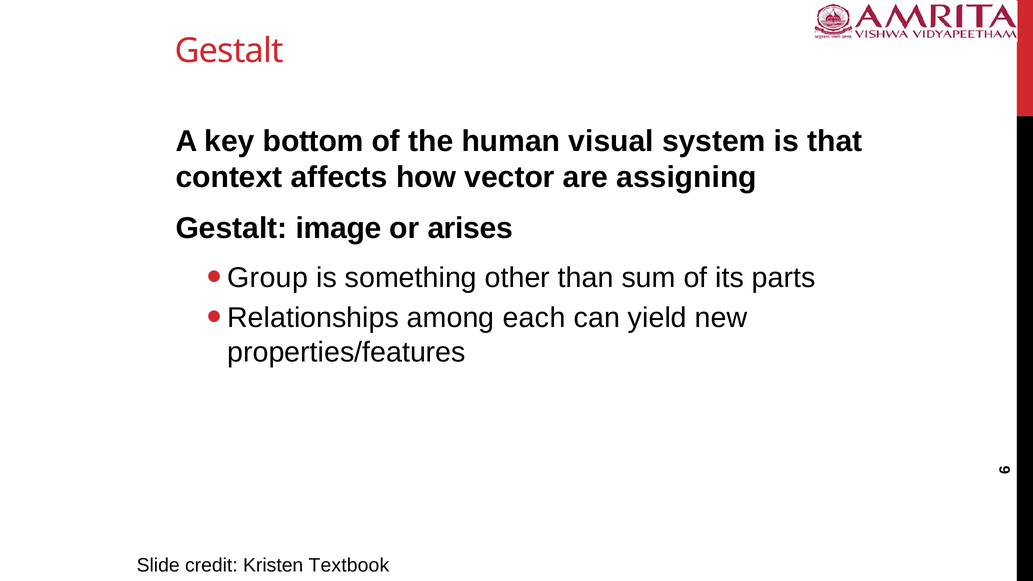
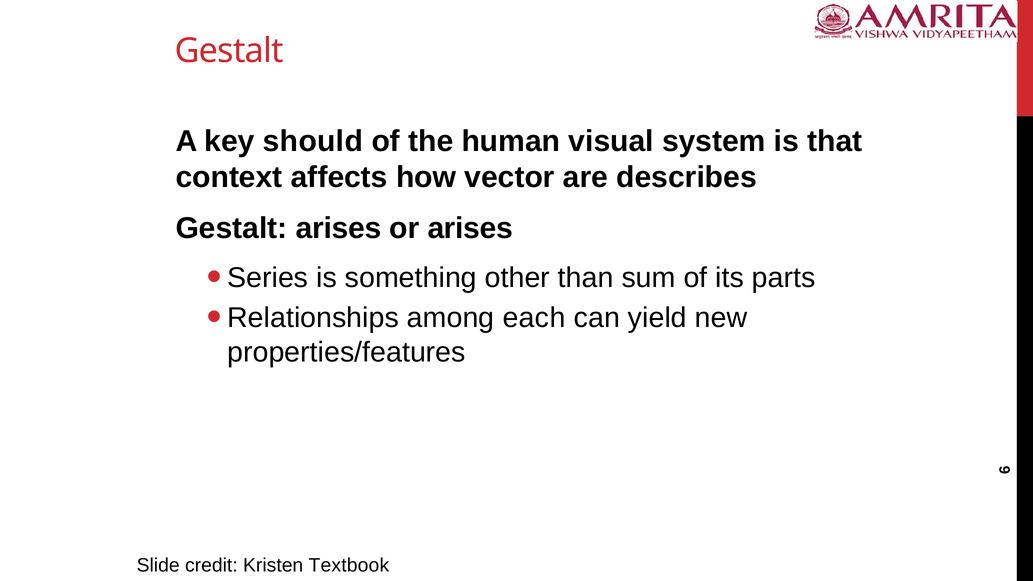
bottom: bottom -> should (313, 141)
assigning: assigning -> describes (687, 178)
Gestalt image: image -> arises (338, 228)
Group: Group -> Series (268, 278)
